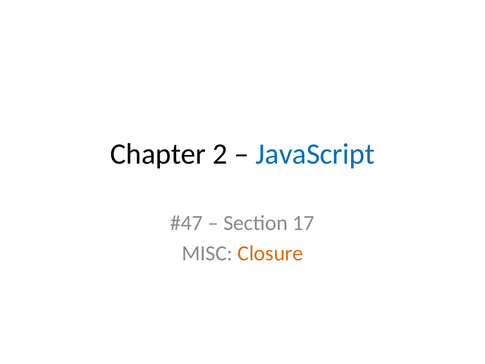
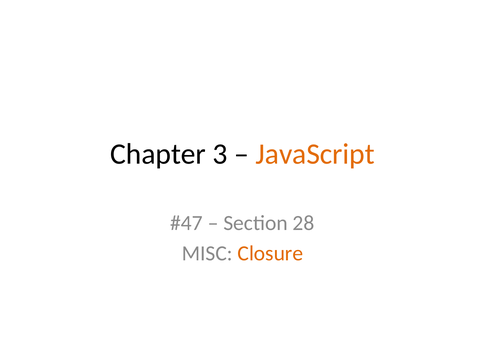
2: 2 -> 3 (220, 154)
JavaScript colour: blue -> orange (315, 154)
17: 17 -> 28 (304, 223)
